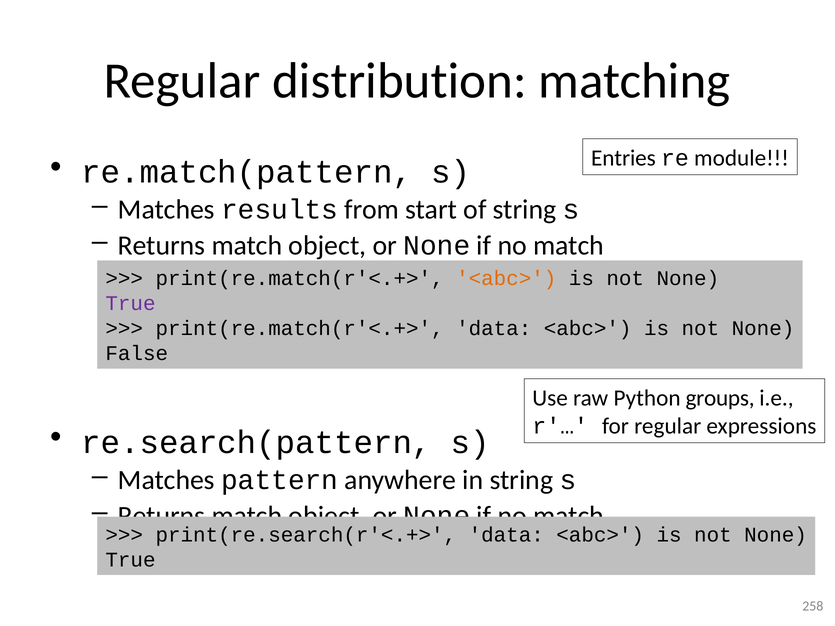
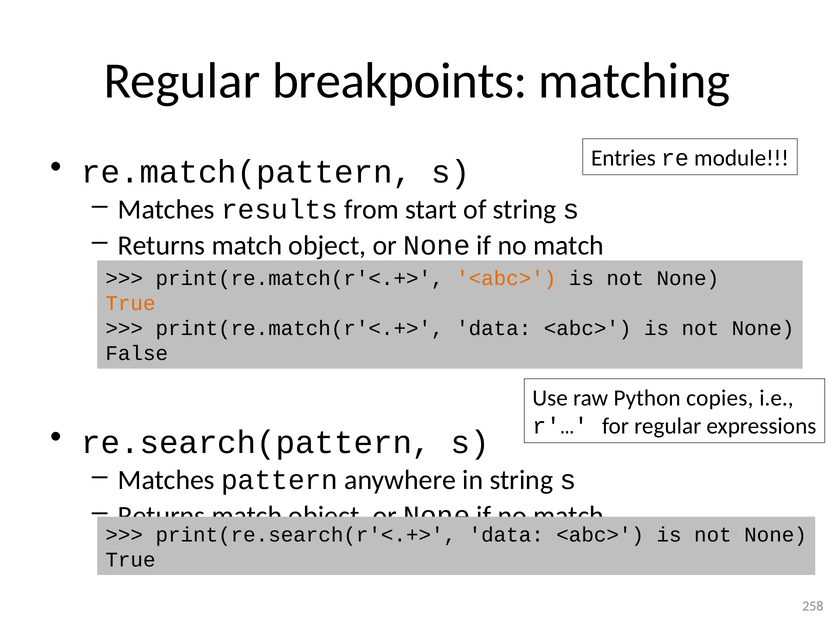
distribution: distribution -> breakpoints (400, 81)
True colour: purple -> orange (130, 304)
groups: groups -> copies (720, 398)
